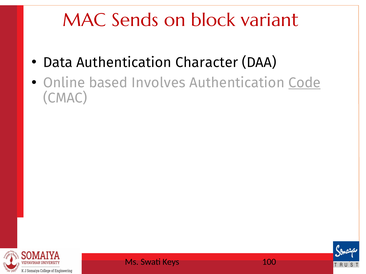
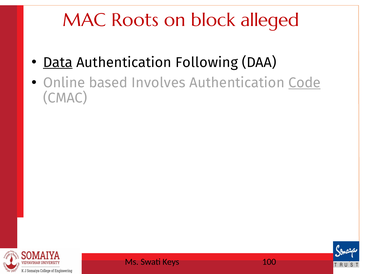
Sends: Sends -> Roots (135, 20)
variant: variant -> alleged (270, 20)
Data underline: none -> present (58, 62)
Character: Character -> Following (207, 62)
